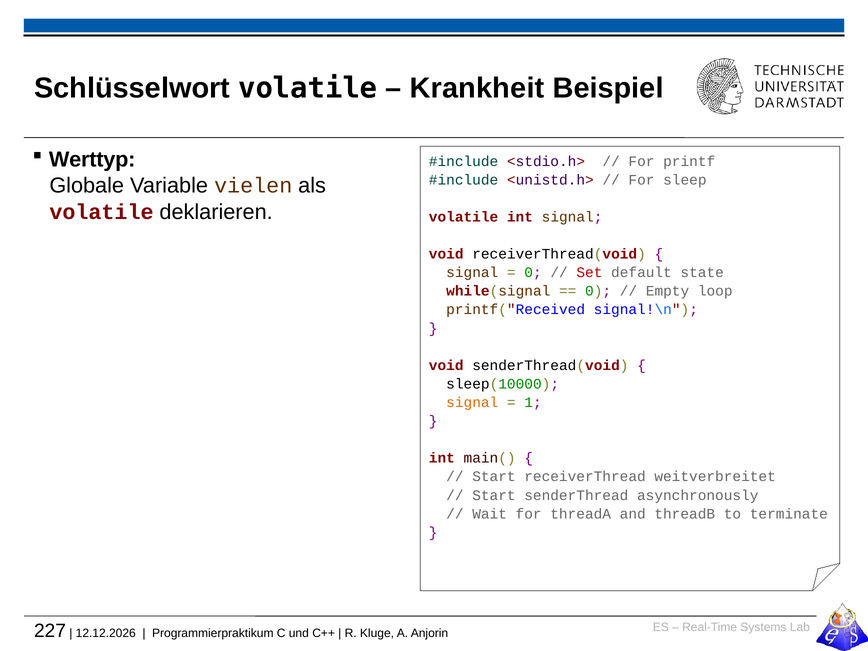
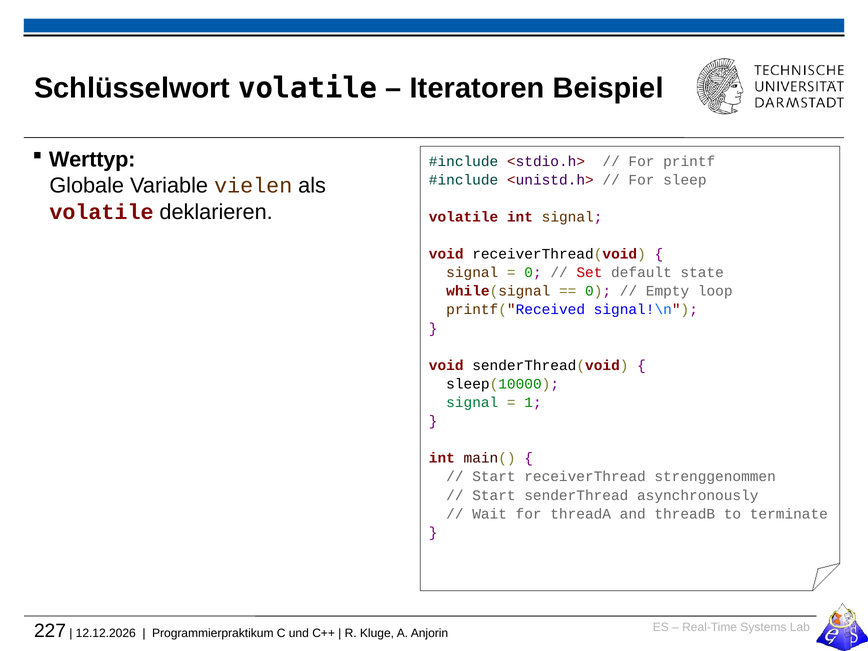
Krankheit: Krankheit -> Iteratoren (477, 88)
signal colour: orange -> green (472, 402)
weitverbreitet: weitverbreitet -> strenggenommen (715, 477)
